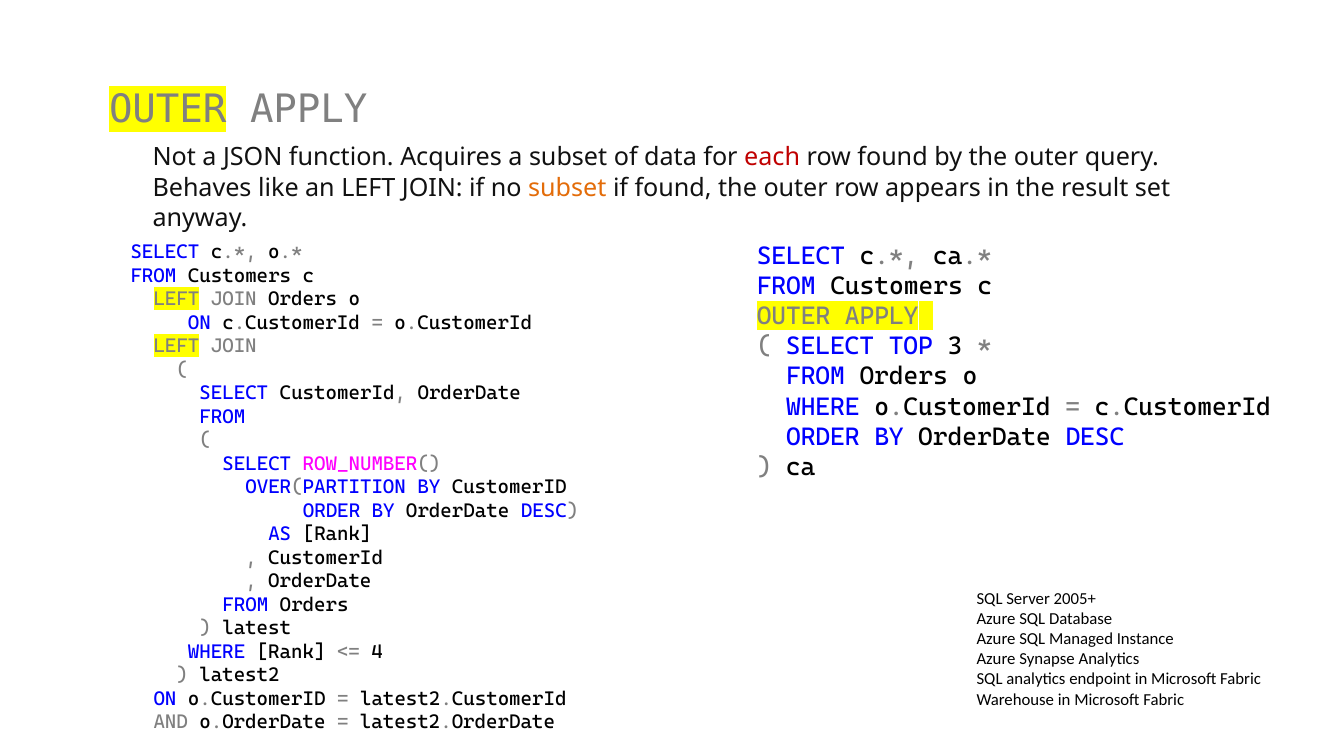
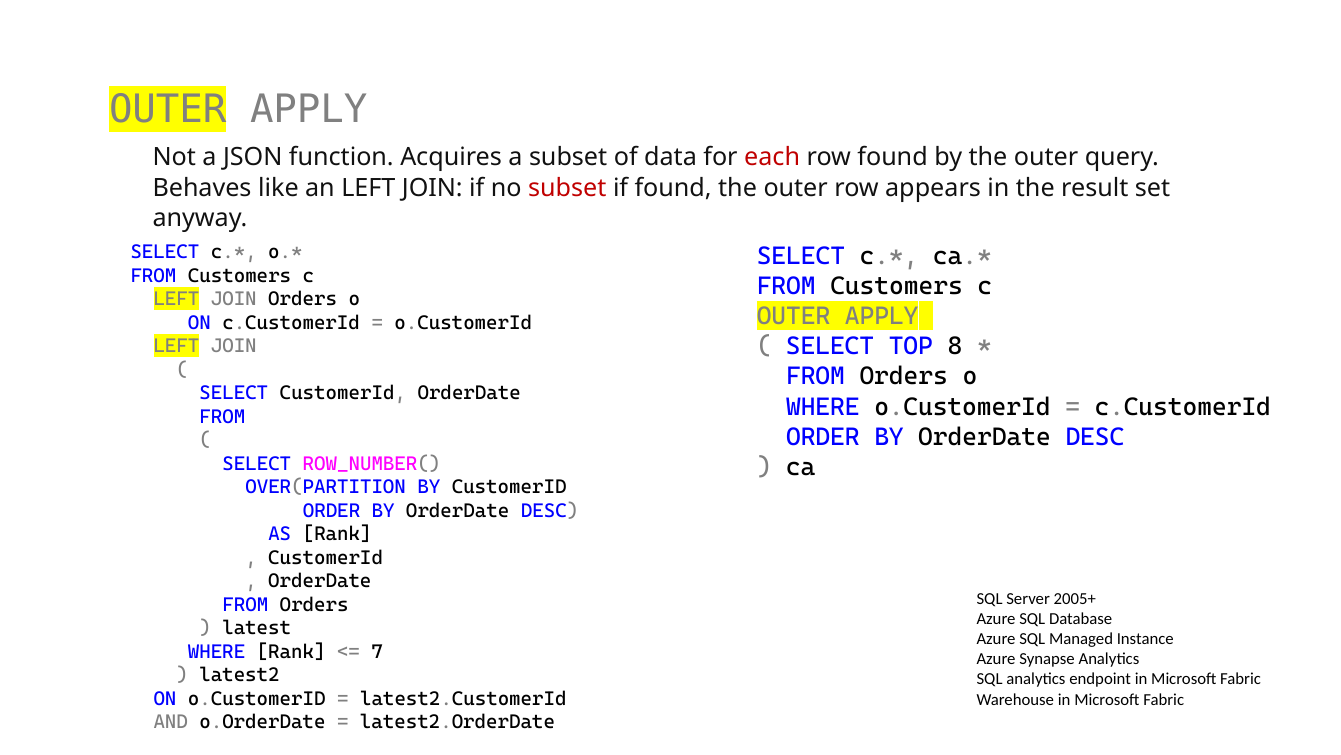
subset colour: orange -> red (567, 188)
3: 3 -> 8 (955, 346)
4: 4 -> 7 (377, 651)
